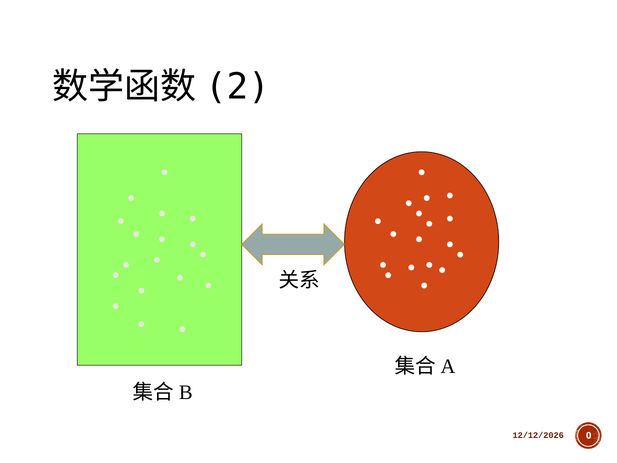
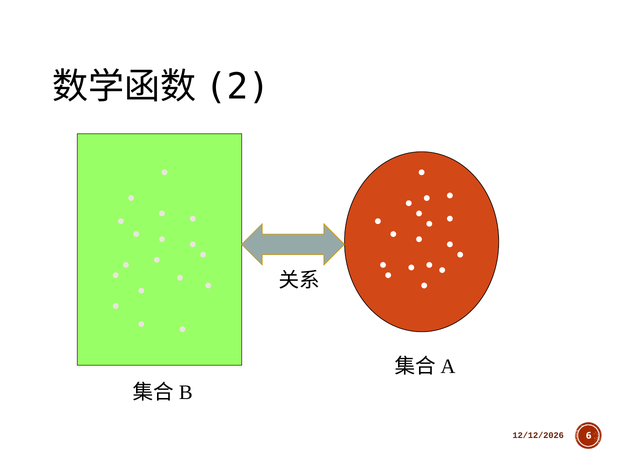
0: 0 -> 6 (589, 435)
